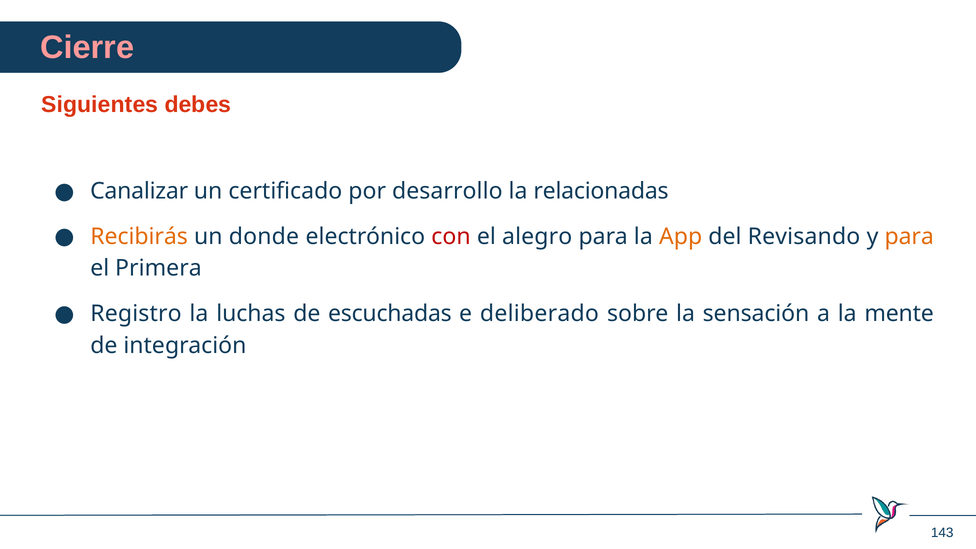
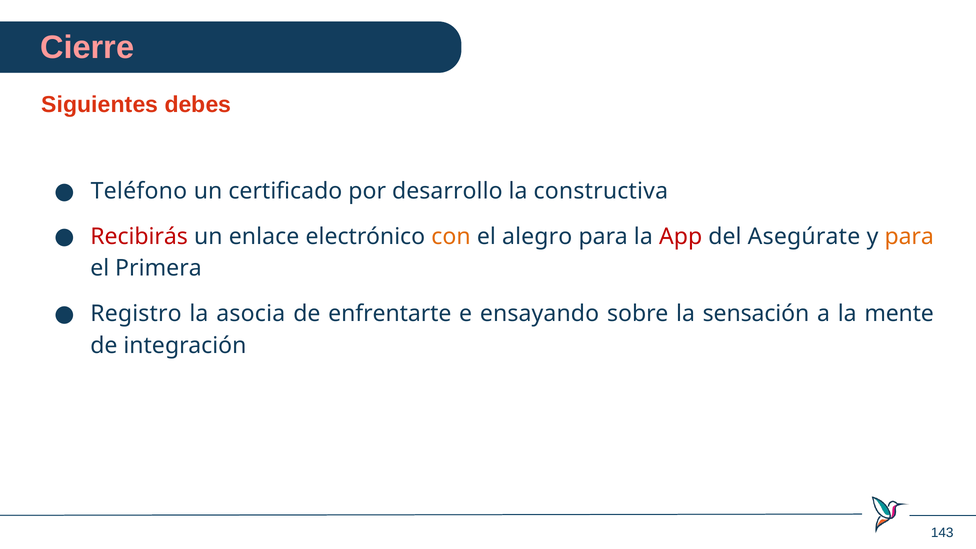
Canalizar: Canalizar -> Teléfono (139, 191)
relacionadas: relacionadas -> constructiva (601, 191)
Recibirás colour: orange -> red (139, 237)
donde: donde -> enlace (264, 237)
con colour: red -> orange (451, 237)
App colour: orange -> red (681, 237)
Revisando: Revisando -> Asegúrate (804, 237)
luchas: luchas -> asocia (251, 314)
escuchadas: escuchadas -> enfrentarte (390, 314)
deliberado: deliberado -> ensayando (540, 314)
